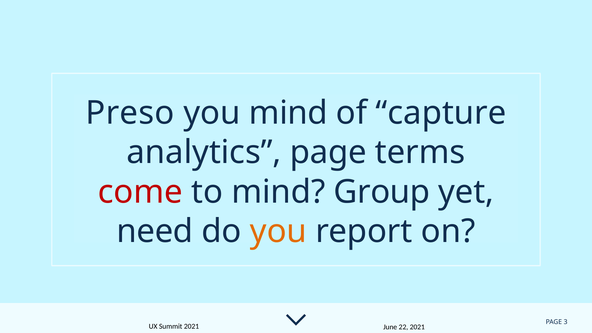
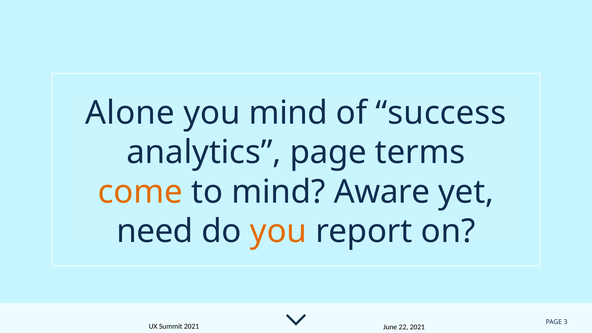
Preso: Preso -> Alone (130, 113)
capture: capture -> success (441, 113)
come colour: red -> orange (140, 192)
Group: Group -> Aware (382, 192)
